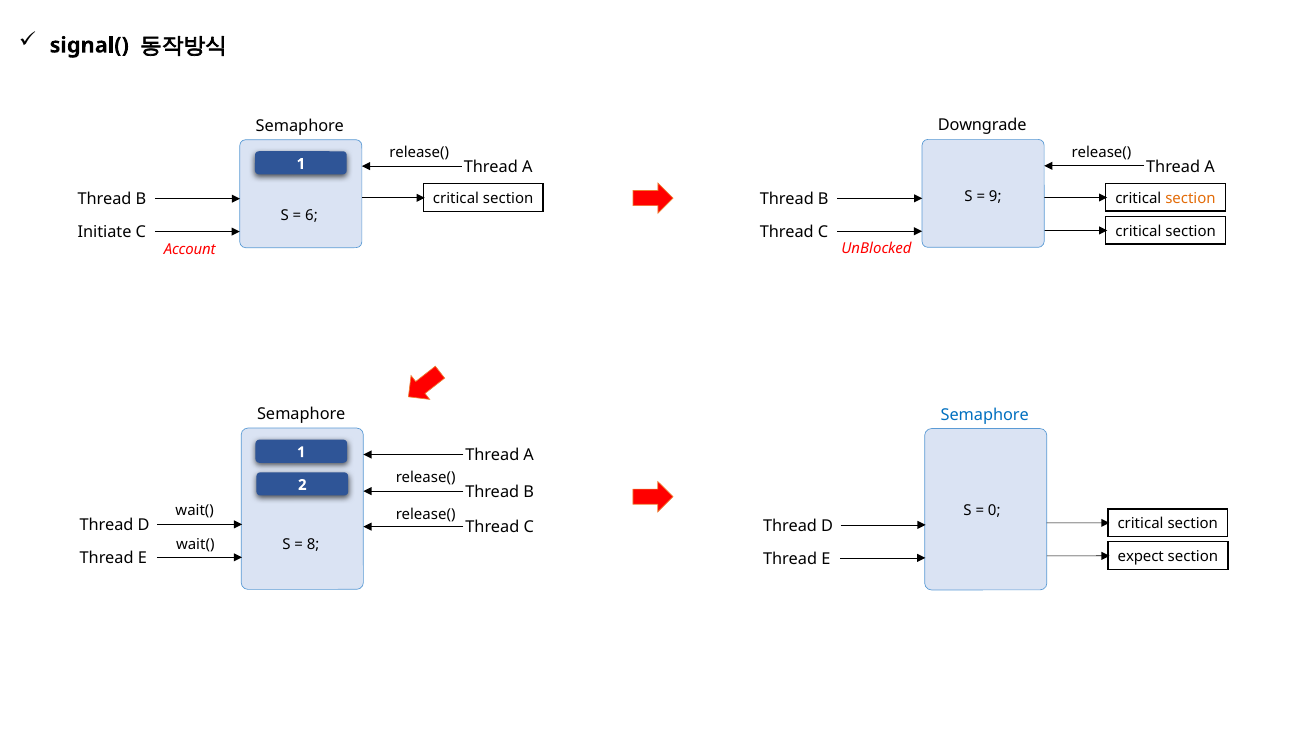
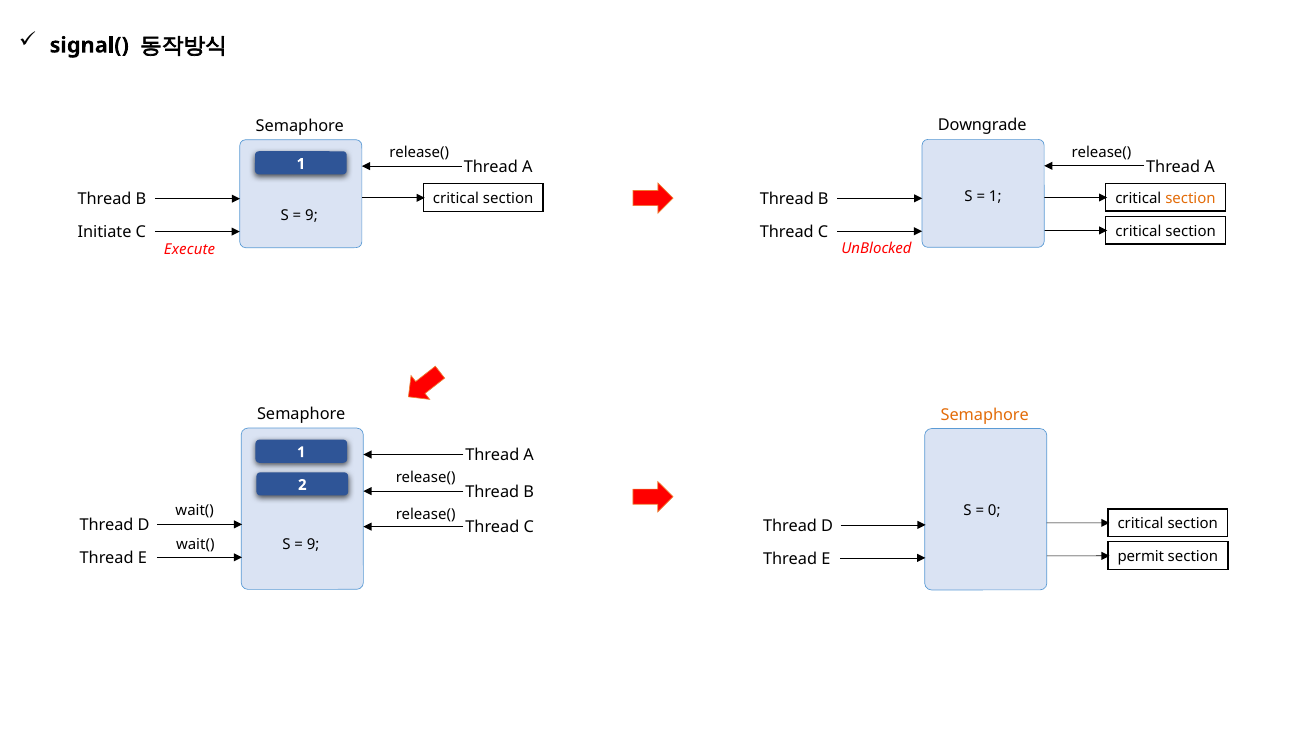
9: 9 -> 1 (995, 197)
6: 6 -> 9 (311, 216)
Account: Account -> Execute (190, 249)
Semaphore colour: blue -> orange (985, 415)
8: 8 -> 9 (313, 544)
expect: expect -> permit (1141, 556)
